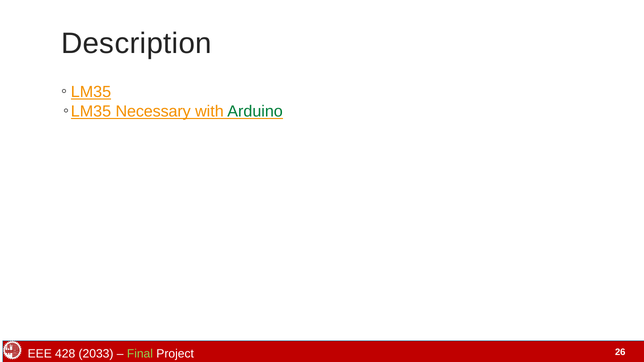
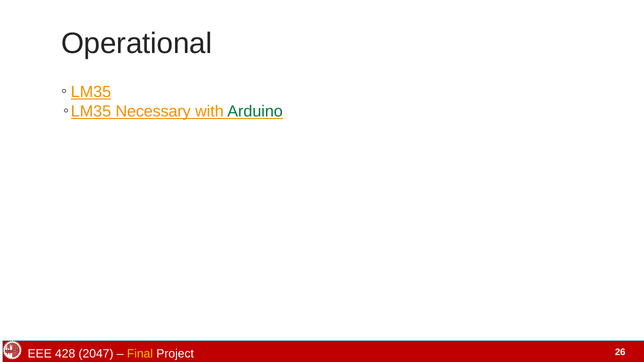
Description: Description -> Operational (137, 43)
2033: 2033 -> 2047 (96, 354)
Final colour: light green -> yellow (140, 354)
